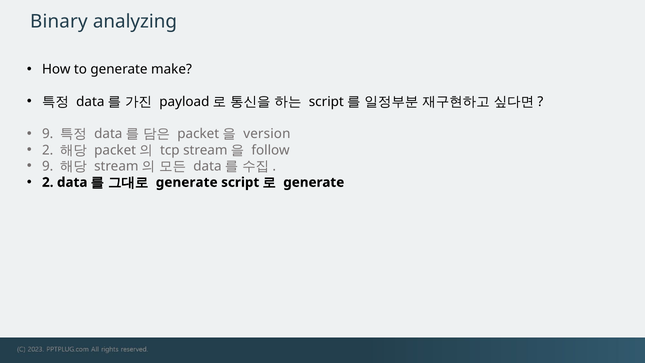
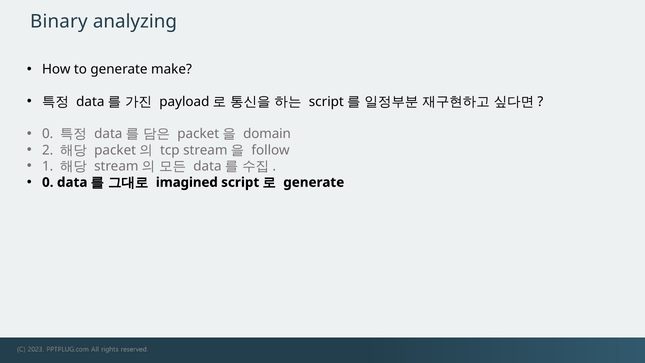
9: 9 -> 0 (48, 134)
version: version -> domain (267, 134)
9: 9 -> 1 (48, 166)
2: 2 -> 0 (48, 182)
generate: generate -> imagined (187, 182)
